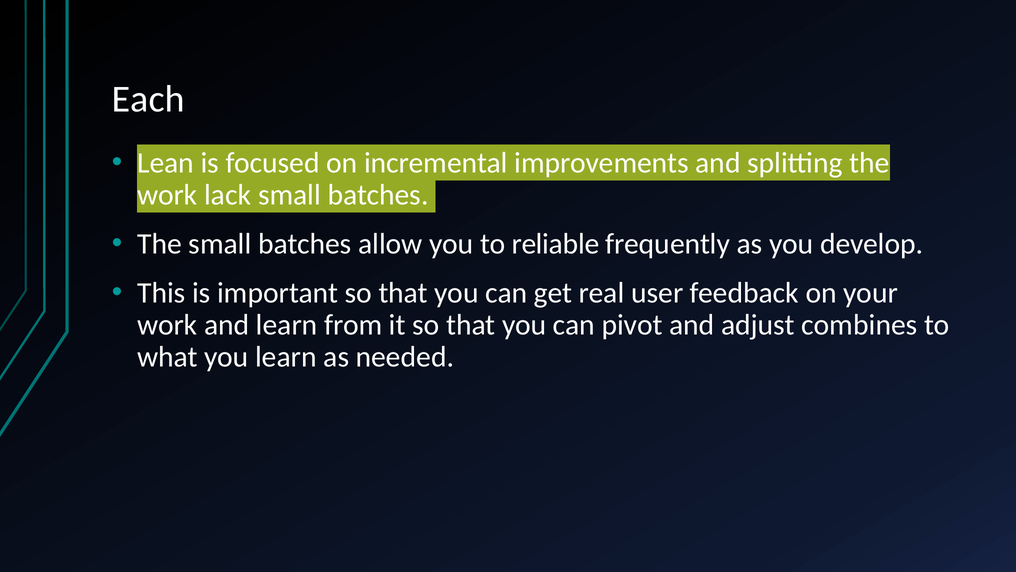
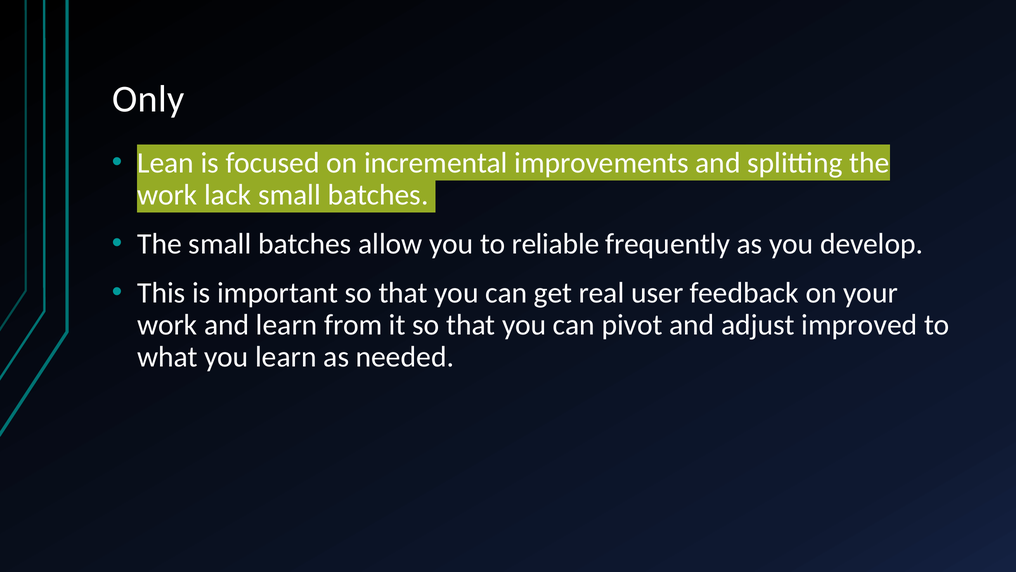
Each: Each -> Only (148, 99)
combines: combines -> improved (859, 325)
